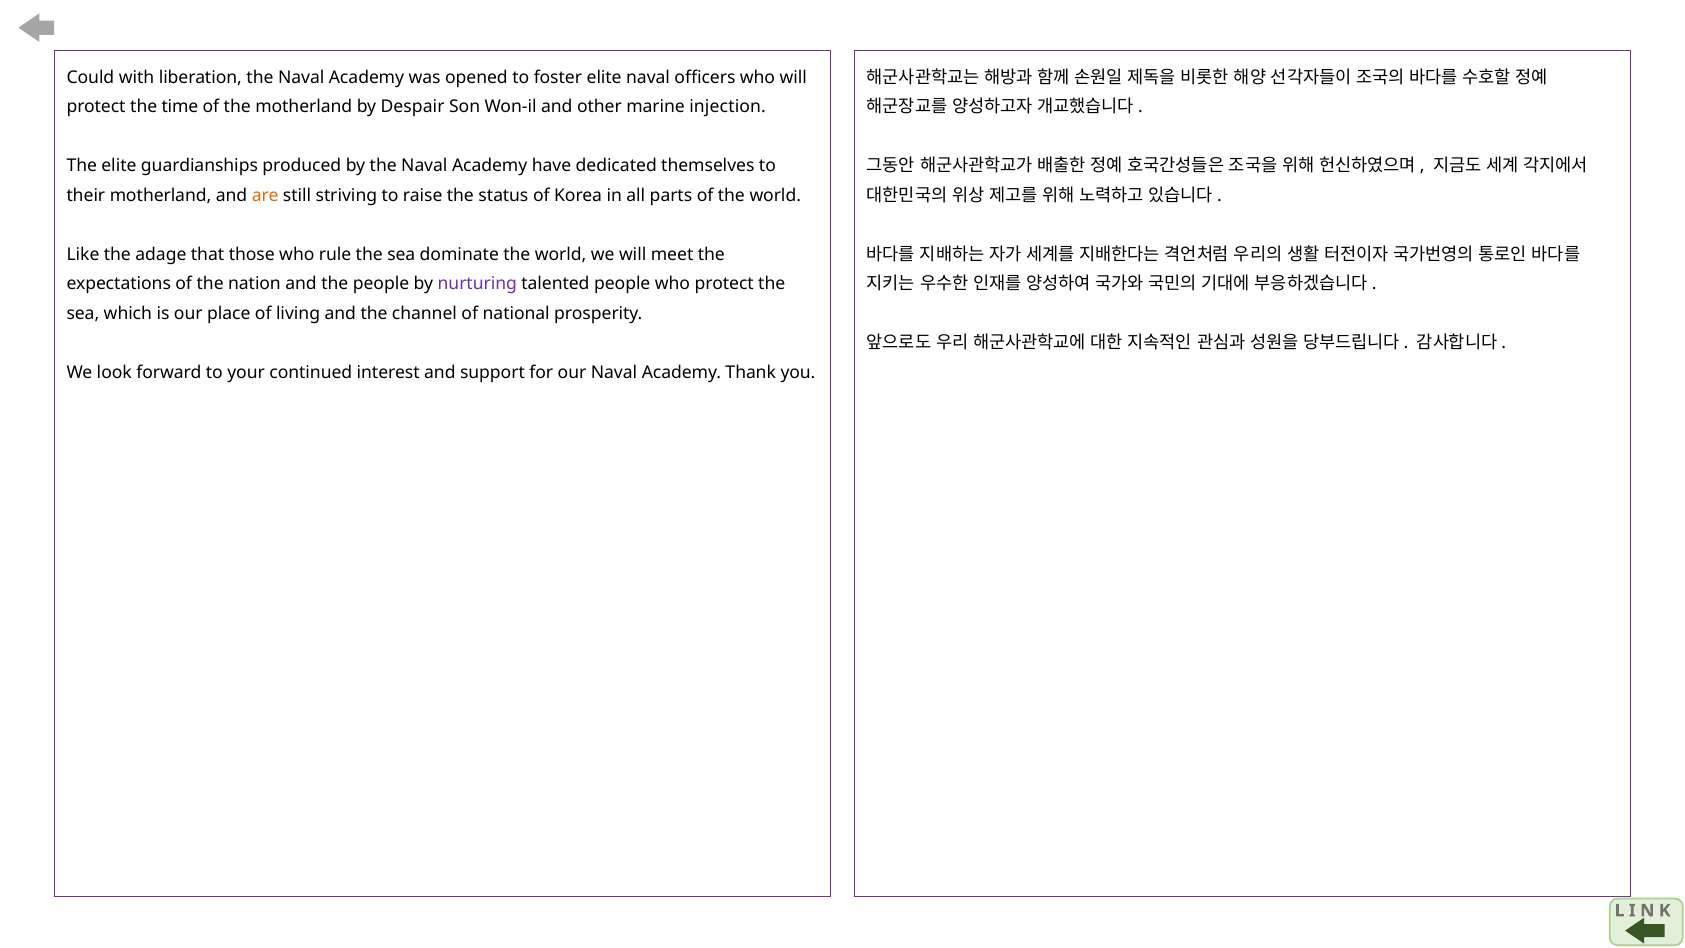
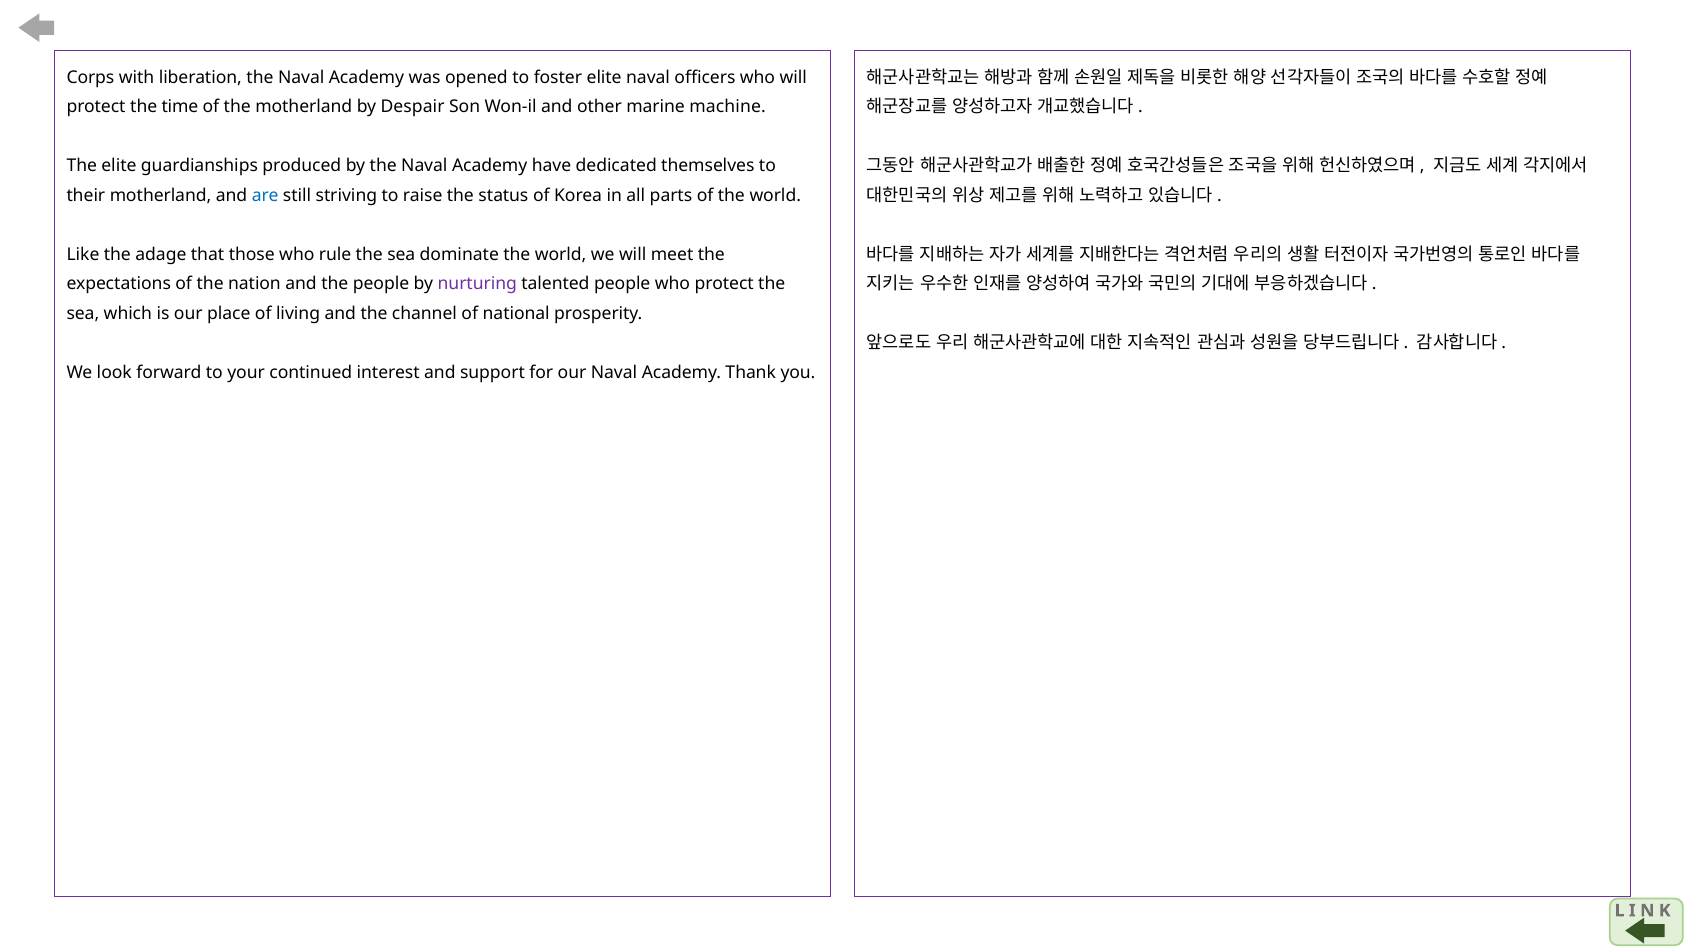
Could: Could -> Corps (90, 77)
injection: injection -> machine (728, 107)
are colour: orange -> blue (265, 195)
